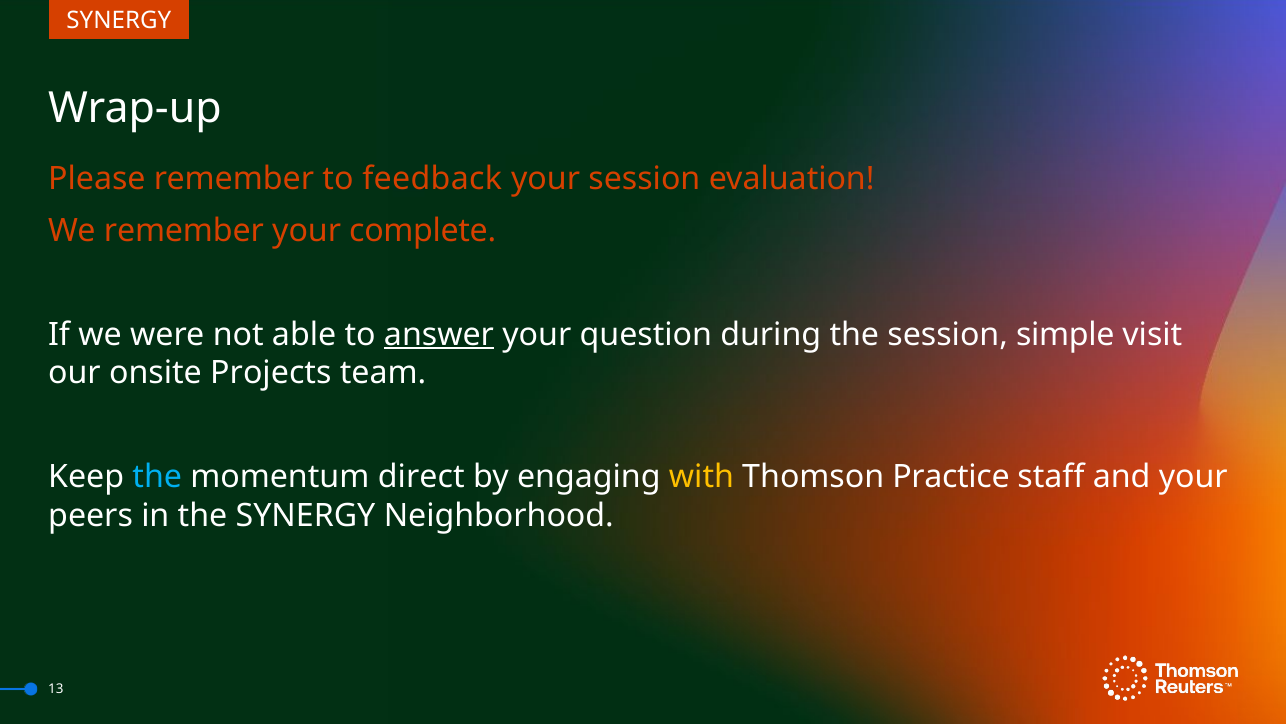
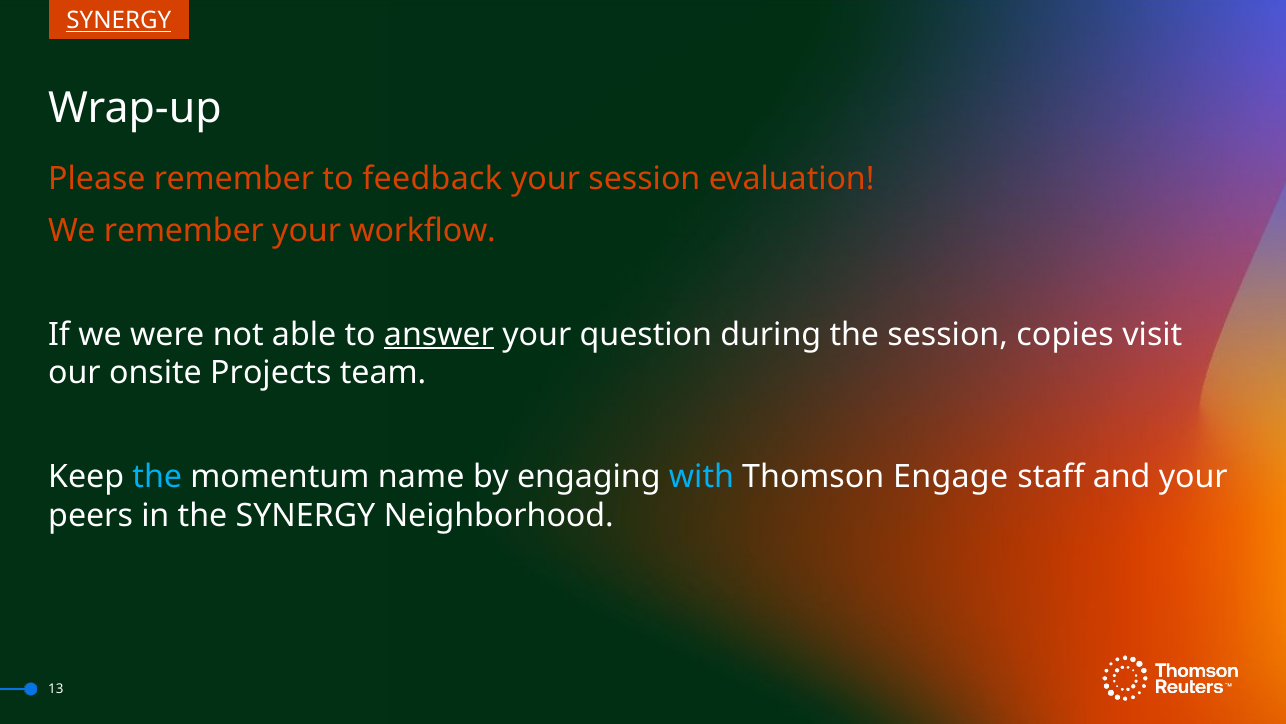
SYNERGY underline: none -> present (119, 21)
complete: complete -> workflow (423, 230)
simple: simple -> copies (1065, 334)
direct: direct -> name (421, 477)
with colour: yellow -> light blue (701, 477)
Practice: Practice -> Engage (951, 477)
